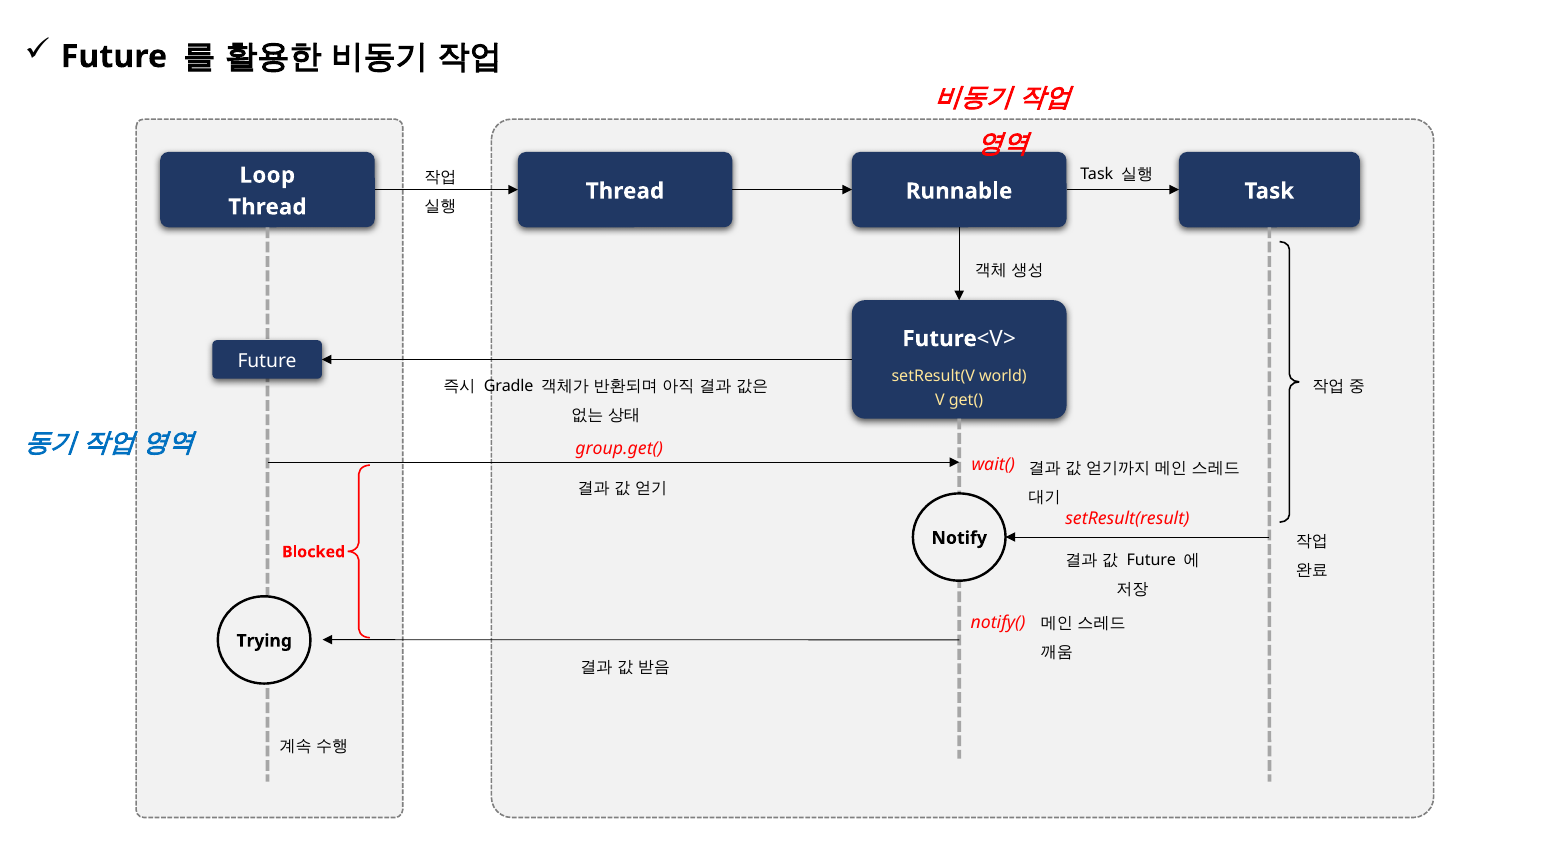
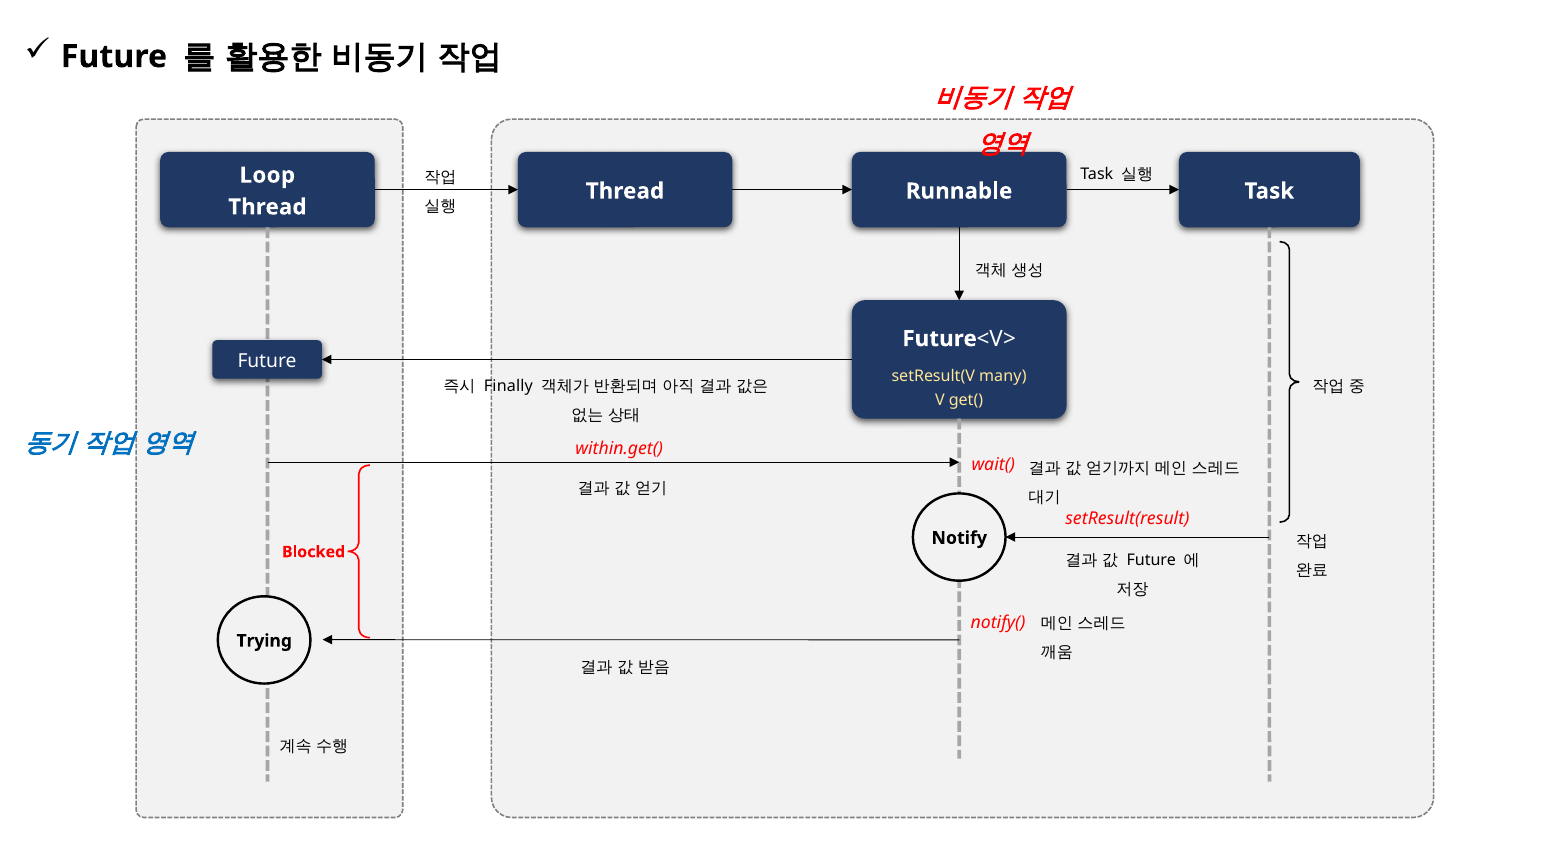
world: world -> many (1003, 376)
Gradle: Gradle -> Finally (508, 386)
group.get(: group.get( -> within.get( (619, 449)
